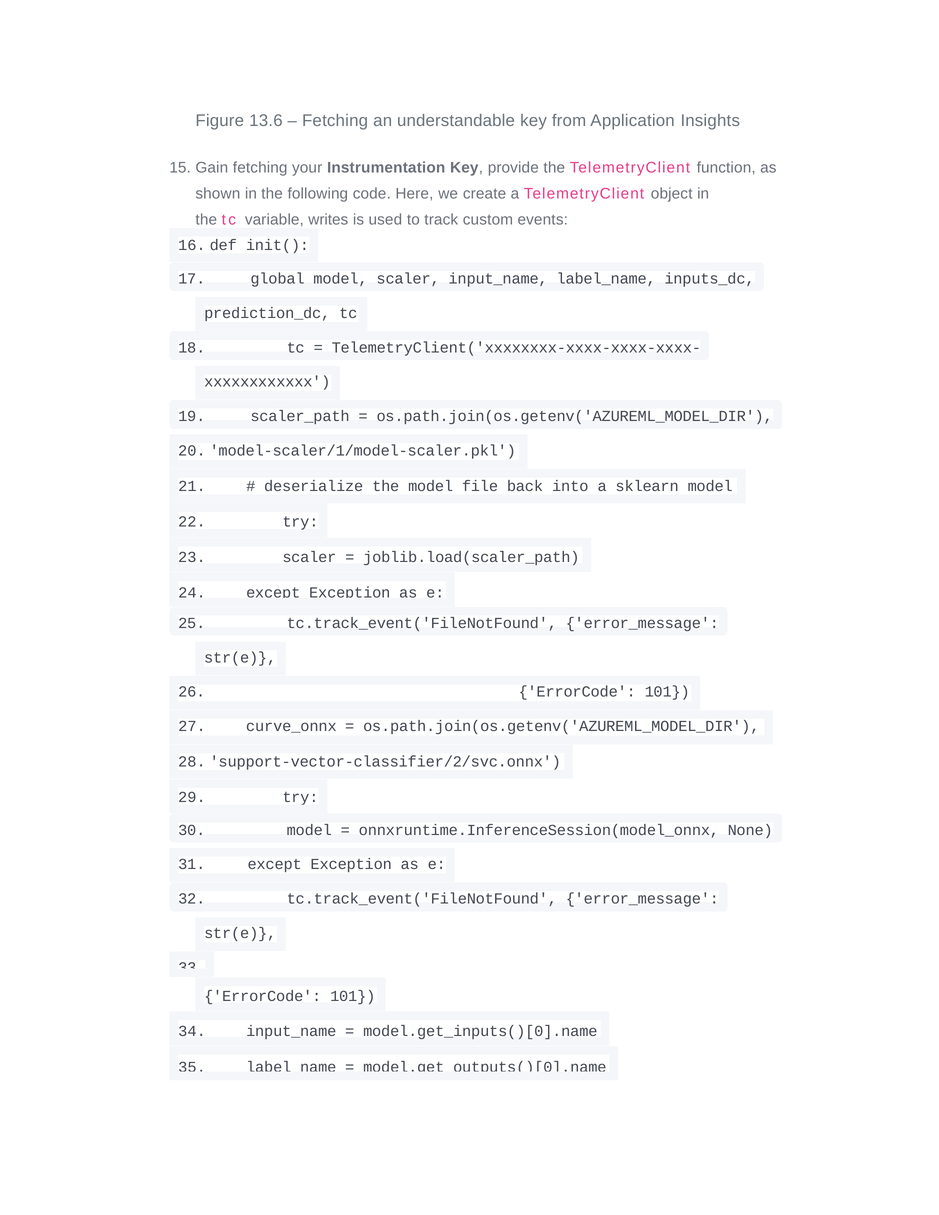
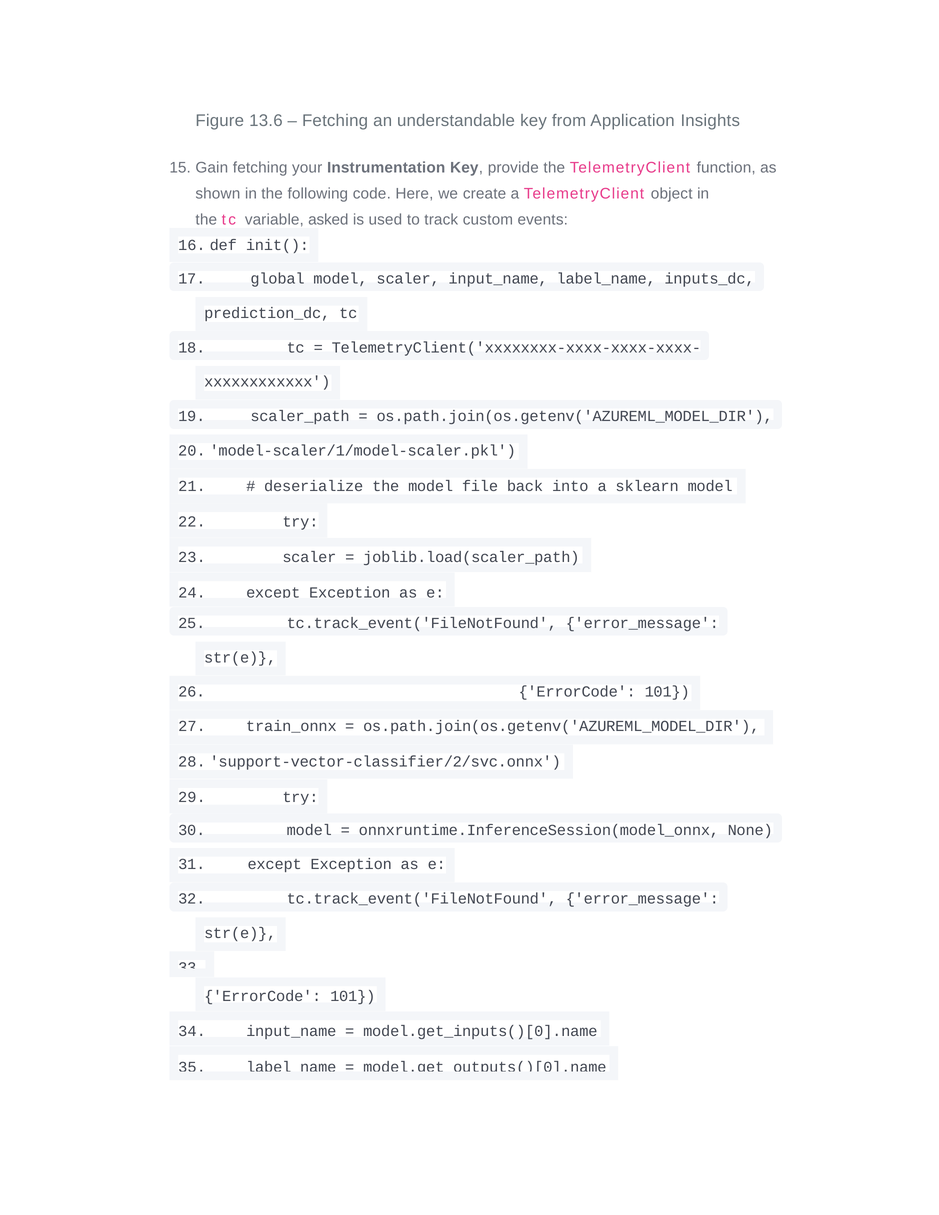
writes: writes -> asked (328, 220)
curve_onnx: curve_onnx -> train_onnx (291, 726)
